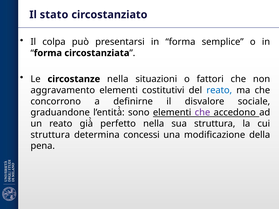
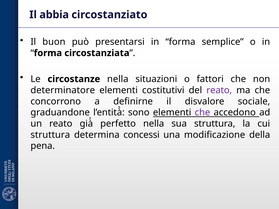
stato: stato -> abbia (54, 15)
colpa: colpa -> buon (54, 42)
aggravamento: aggravamento -> determinatore (63, 90)
reato colour: blue -> purple (219, 90)
